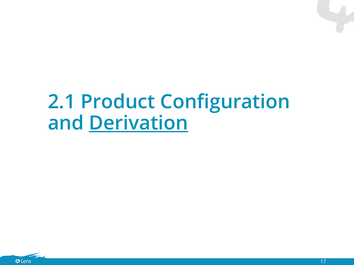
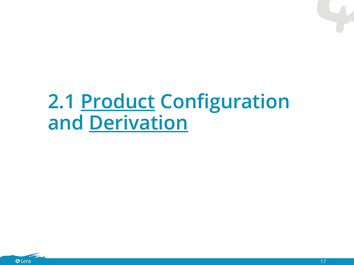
Product underline: none -> present (118, 102)
